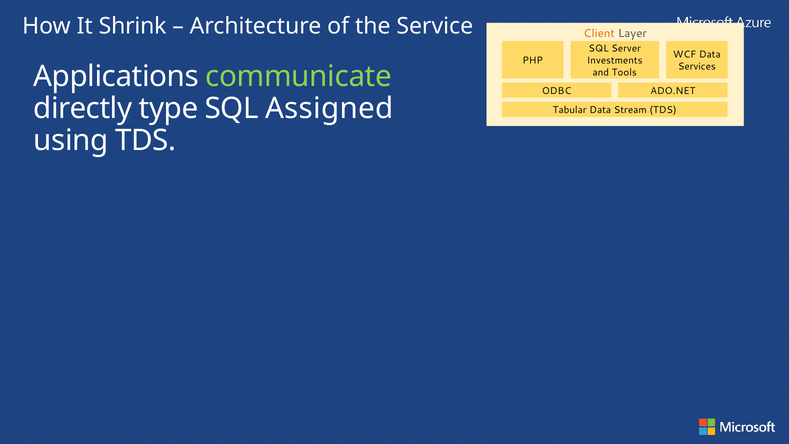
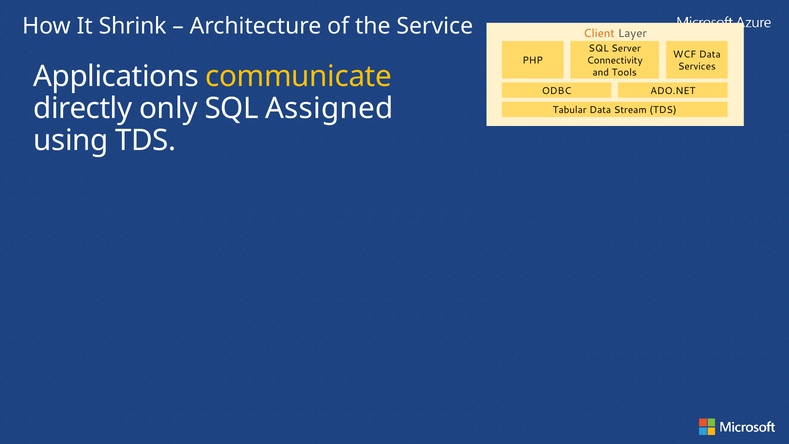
Investments: Investments -> Connectivity (615, 61)
communicate colour: light green -> yellow (299, 76)
type: type -> only (168, 108)
